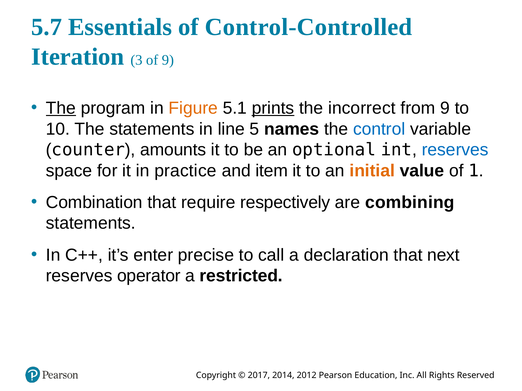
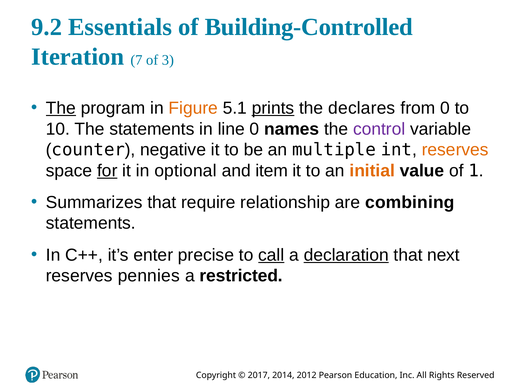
5.7: 5.7 -> 9.2 (47, 27)
Control-Controlled: Control-Controlled -> Building-Controlled (309, 27)
3: 3 -> 7 (136, 60)
of 9: 9 -> 3 (168, 60)
incorrect: incorrect -> declares (362, 108)
from 9: 9 -> 0 (445, 108)
line 5: 5 -> 0 (254, 129)
control colour: blue -> purple (379, 129)
amounts: amounts -> negative (173, 150)
optional: optional -> multiple (334, 150)
reserves colour: blue -> orange (455, 150)
for underline: none -> present (107, 171)
practice: practice -> optional (186, 171)
Combination: Combination -> Summarizes (94, 203)
respectively: respectively -> relationship (285, 203)
call underline: none -> present (271, 255)
declaration underline: none -> present (346, 255)
operator: operator -> pennies (149, 276)
